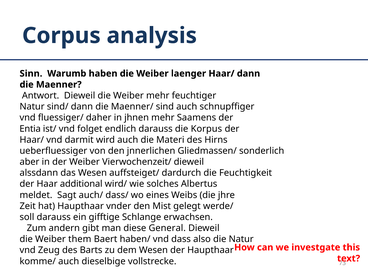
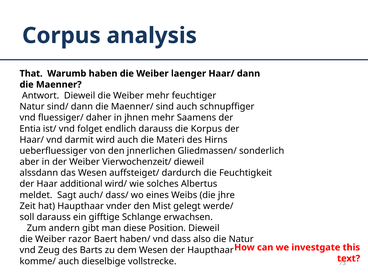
Sinn: Sinn -> That (31, 74)
General: General -> Position (167, 228)
them: them -> razor (80, 239)
